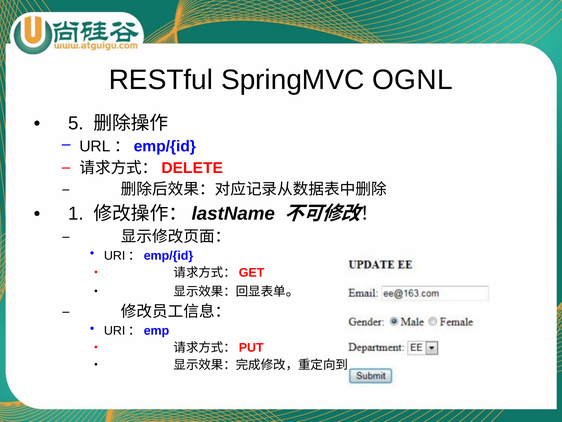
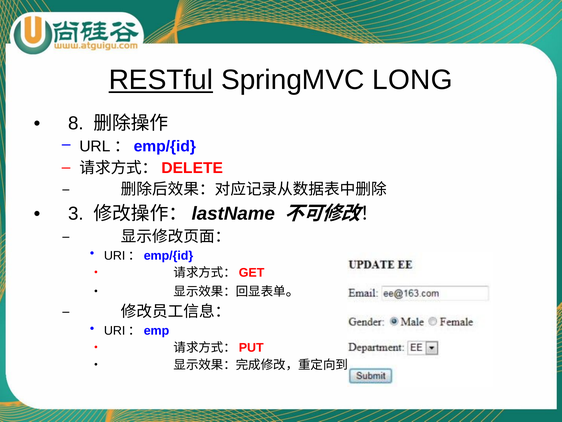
RESTful underline: none -> present (161, 80)
OGNL: OGNL -> LONG (412, 80)
5: 5 -> 8 (76, 123)
1: 1 -> 3 (76, 213)
